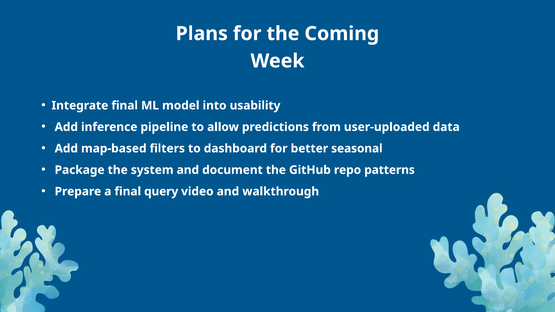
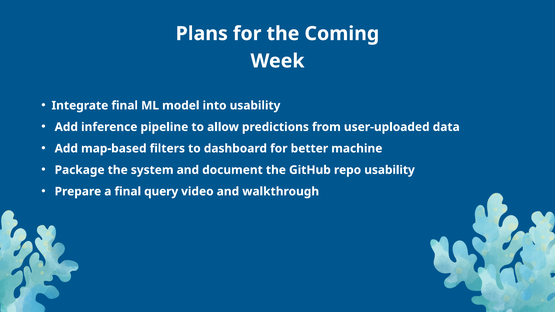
seasonal: seasonal -> machine (357, 149)
repo patterns: patterns -> usability (390, 170)
